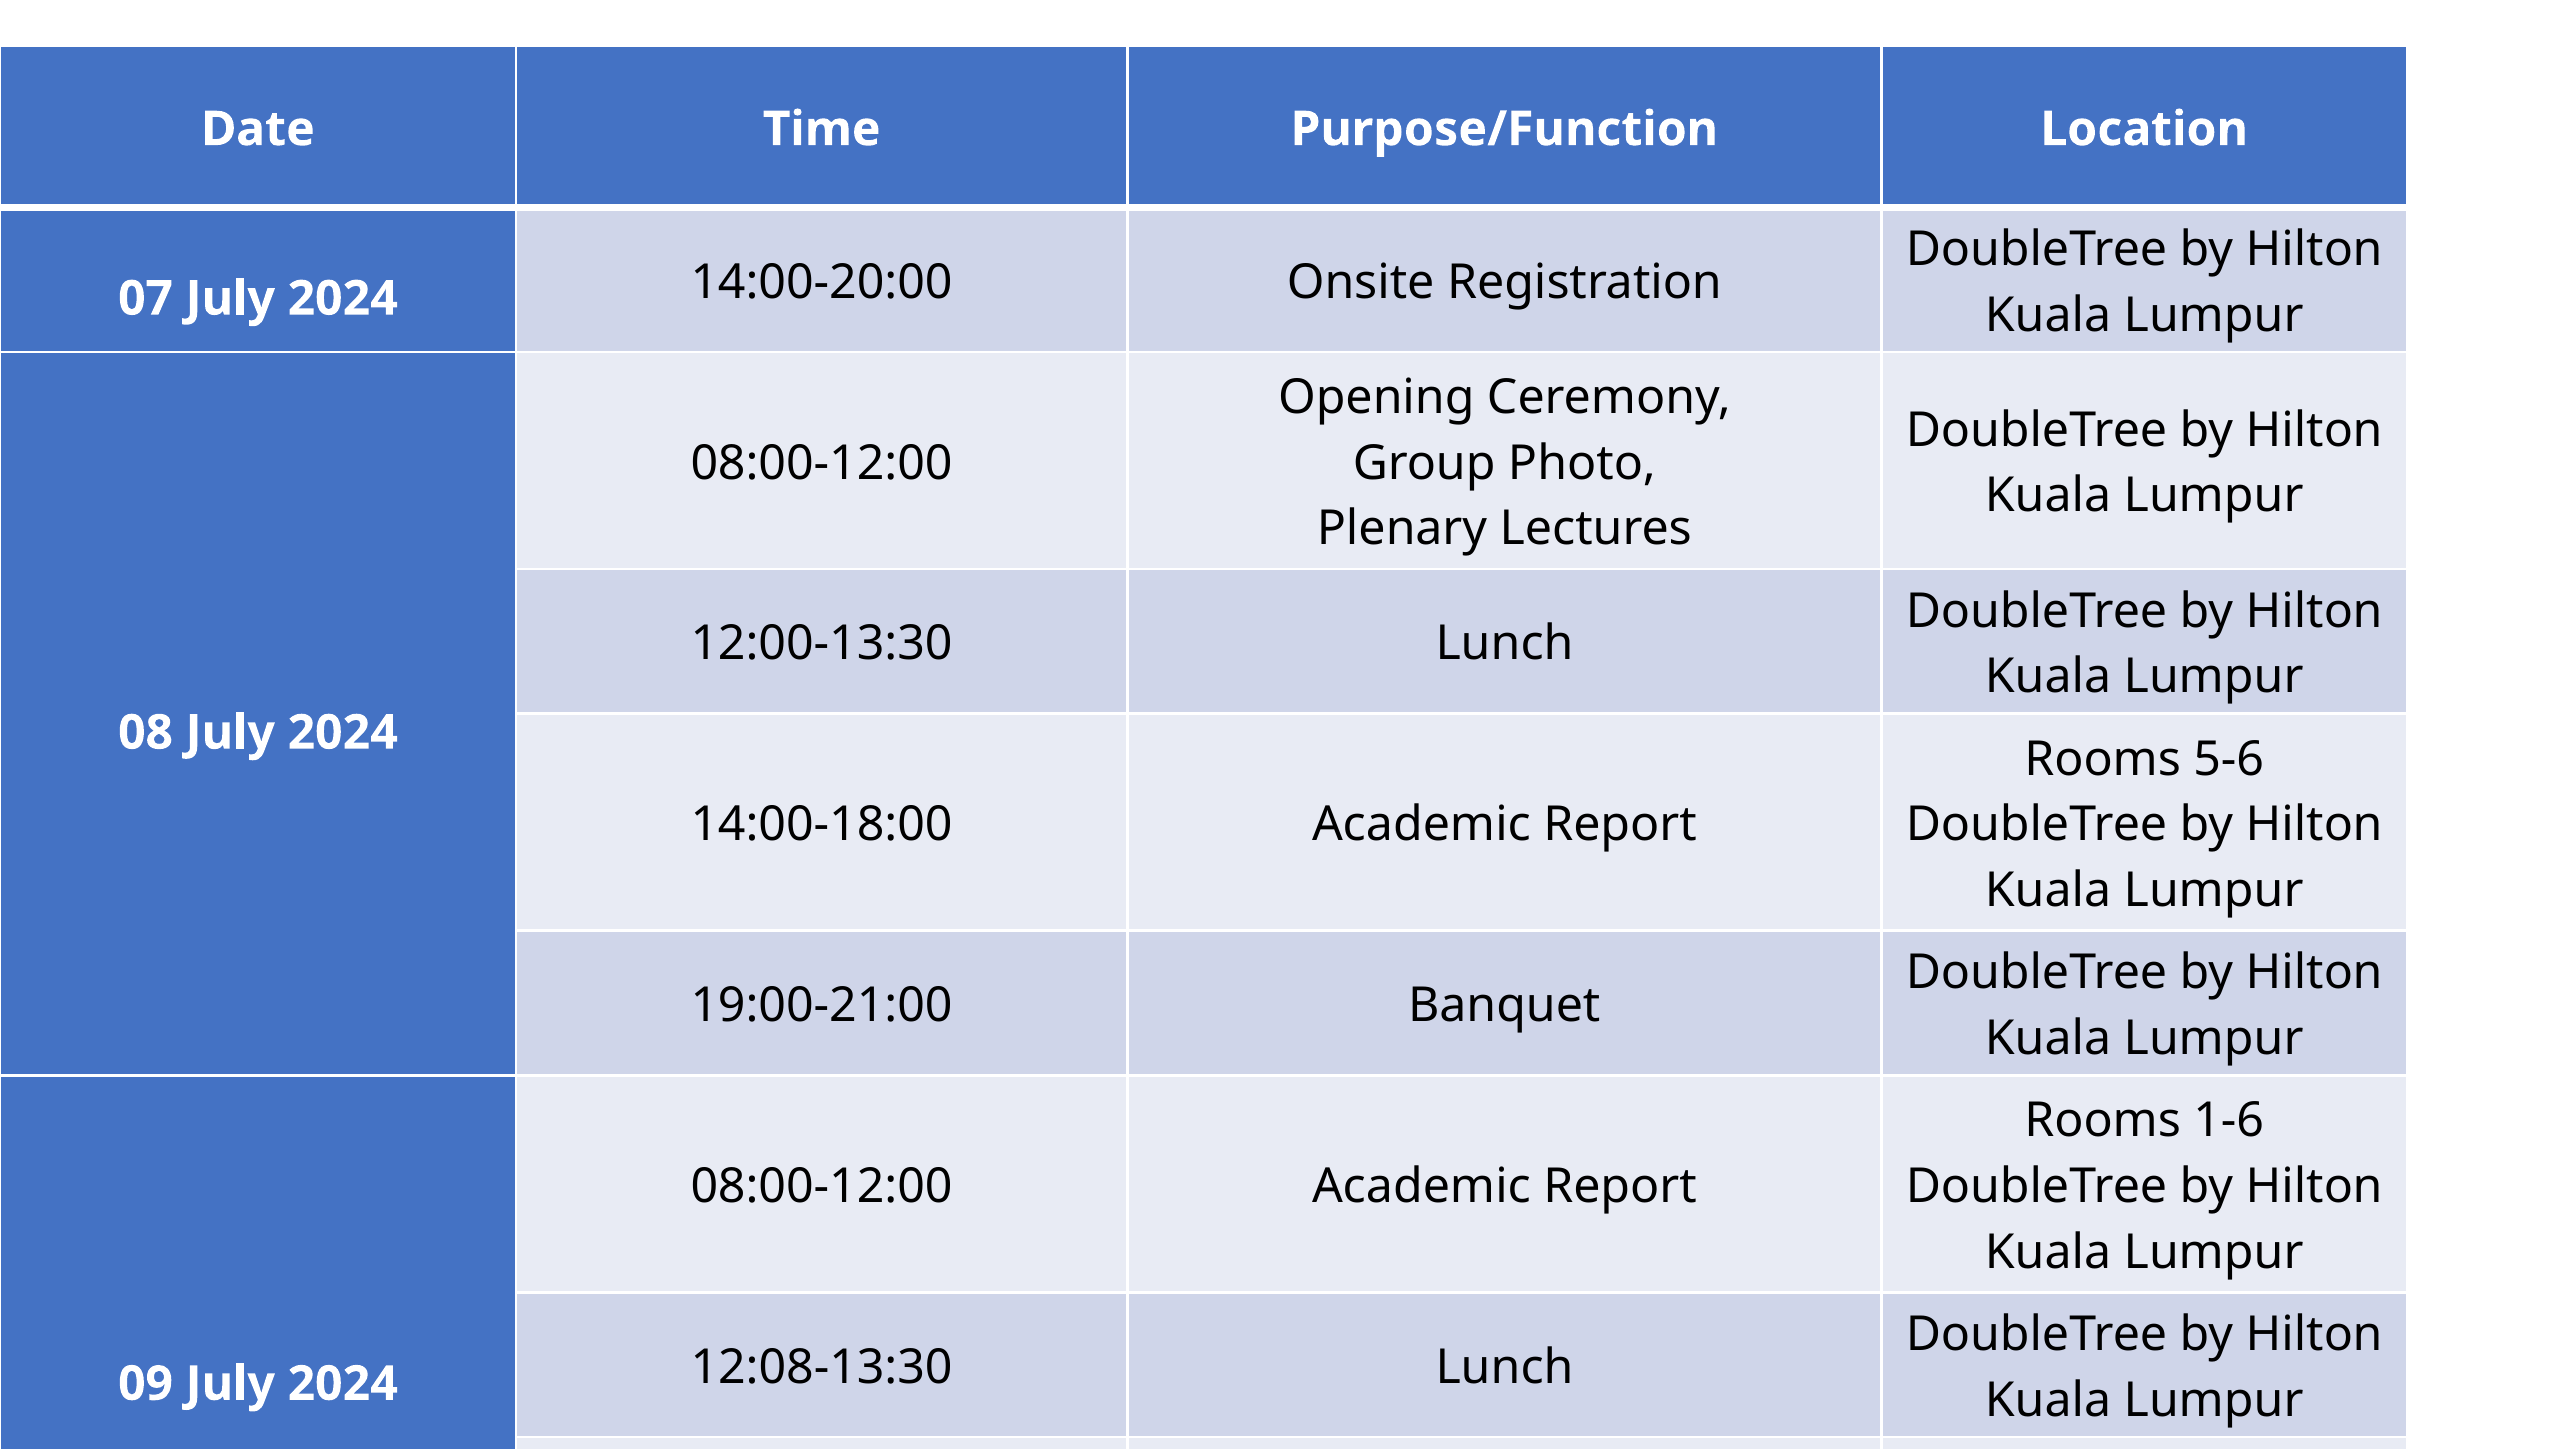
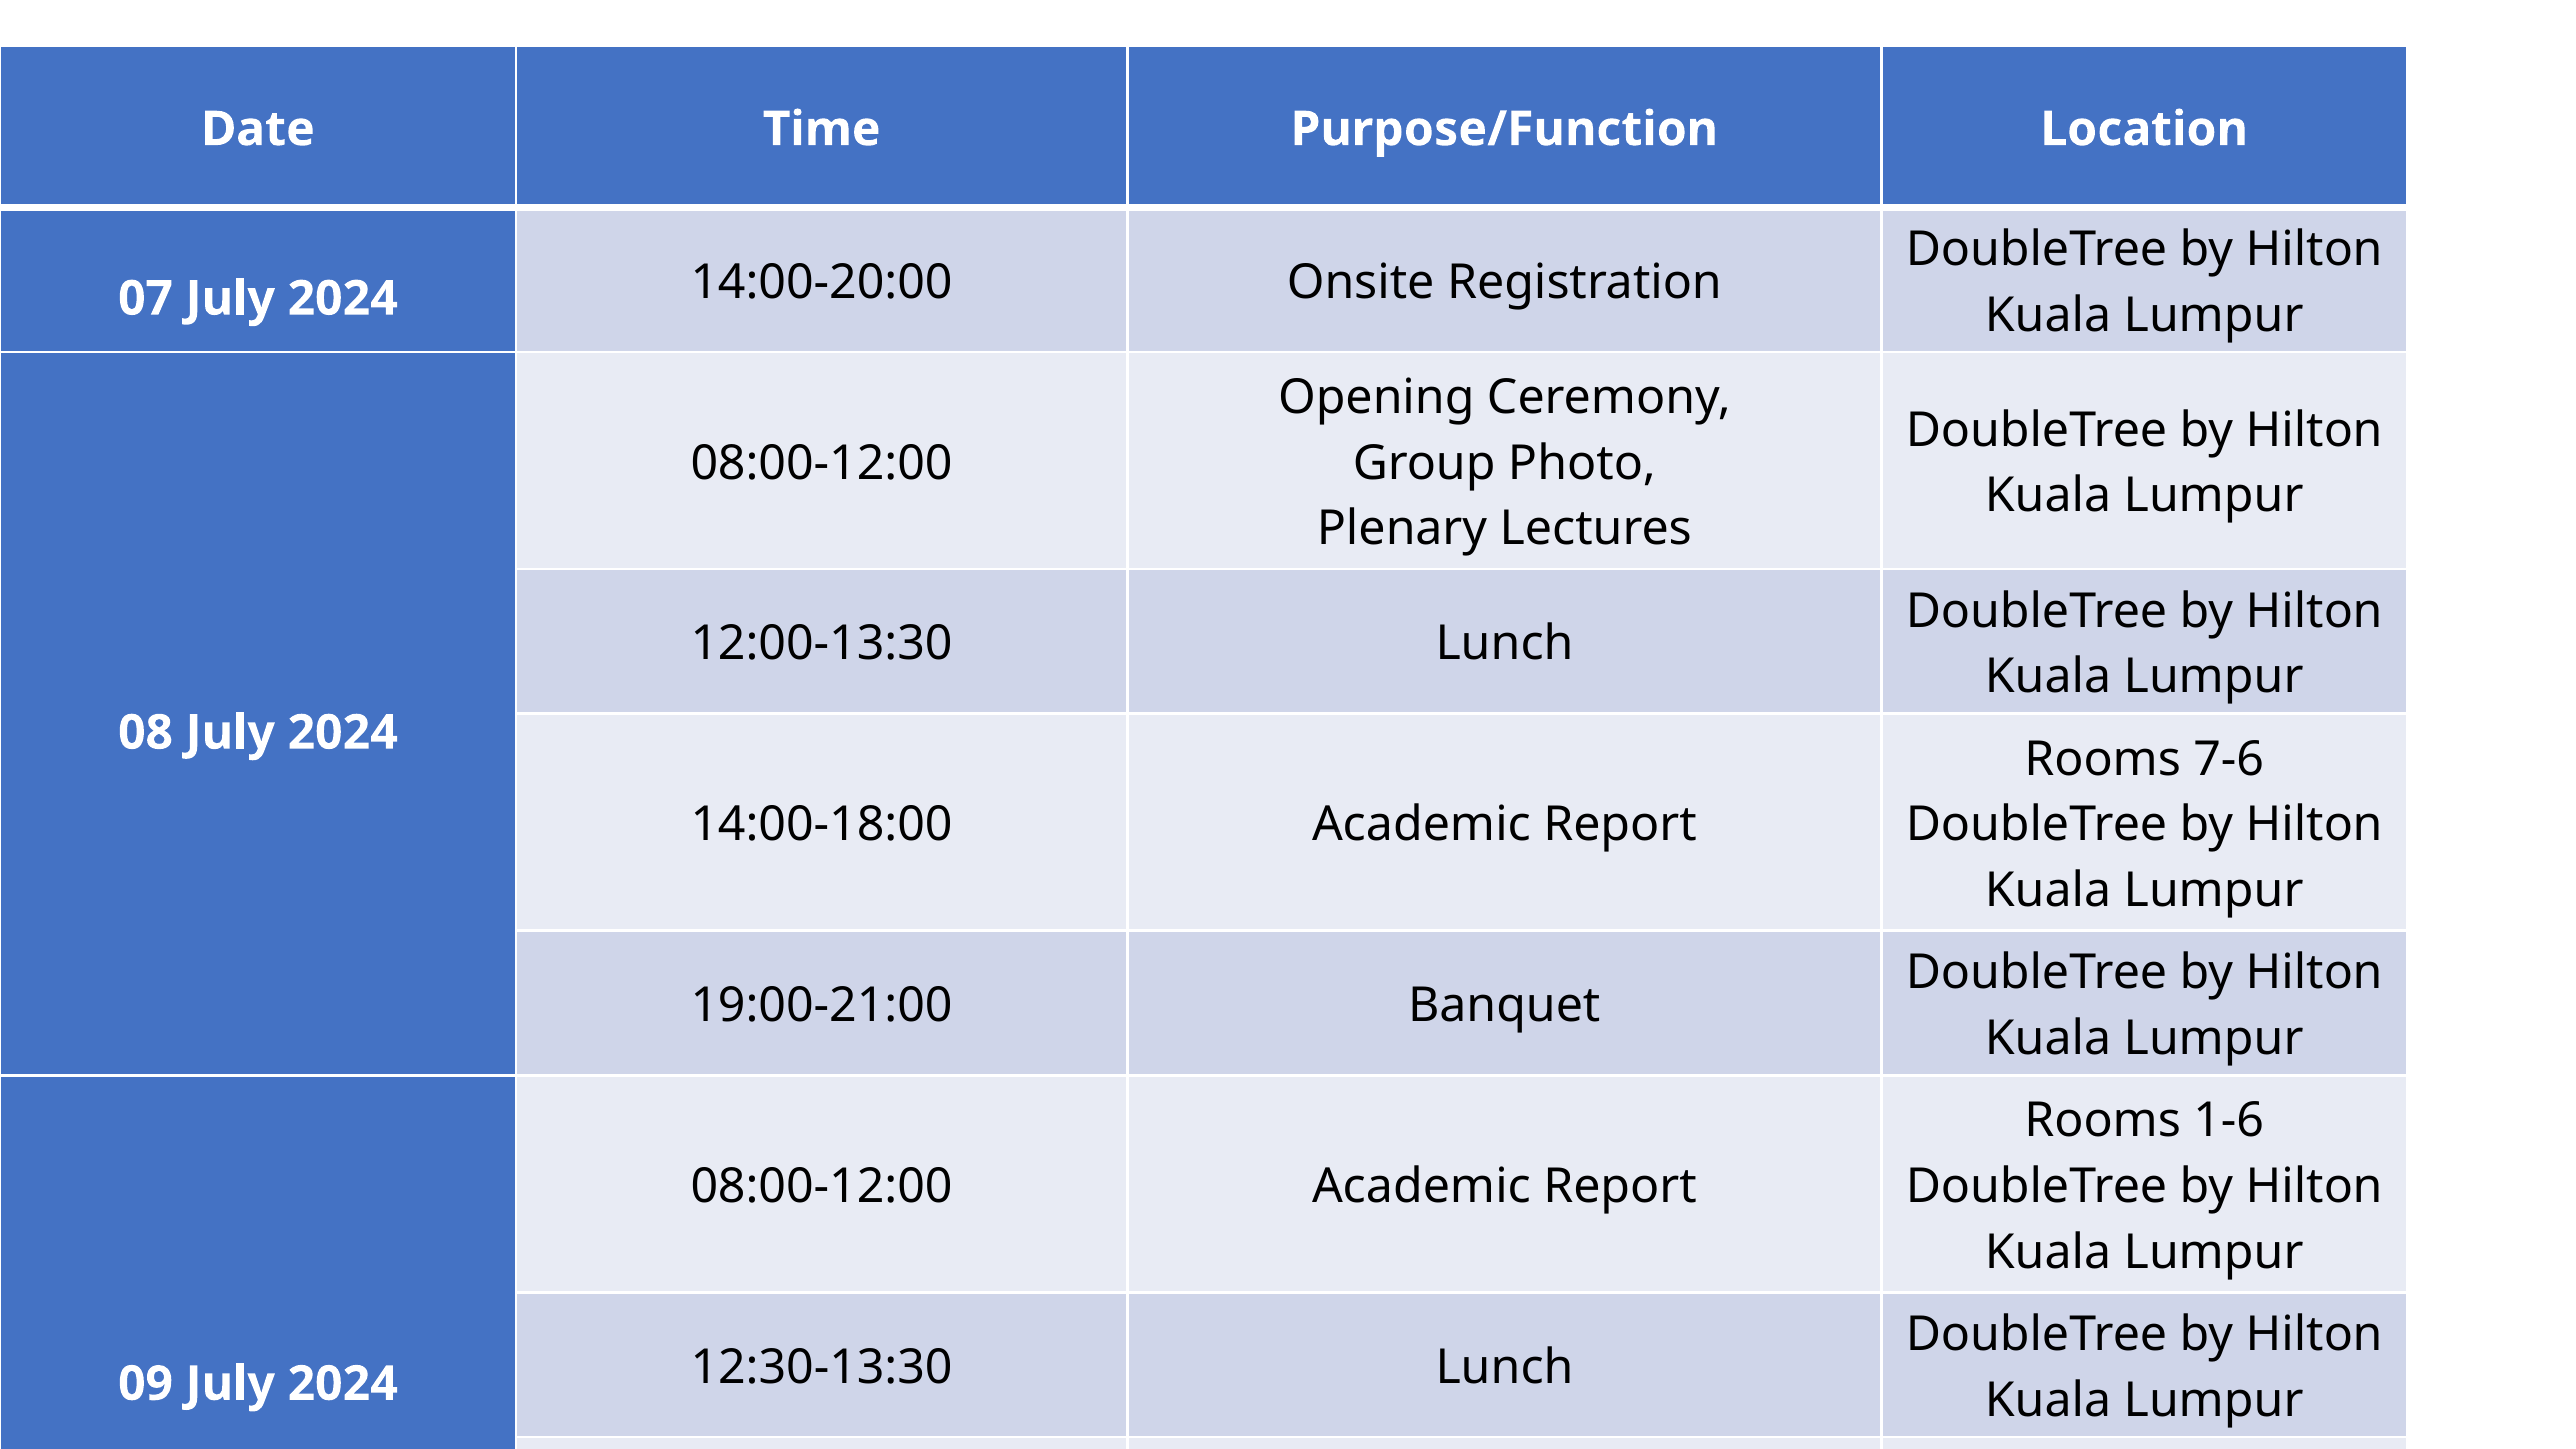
5-6: 5-6 -> 7-6 (2229, 759)
12:08-13:30: 12:08-13:30 -> 12:30-13:30 (822, 1367)
